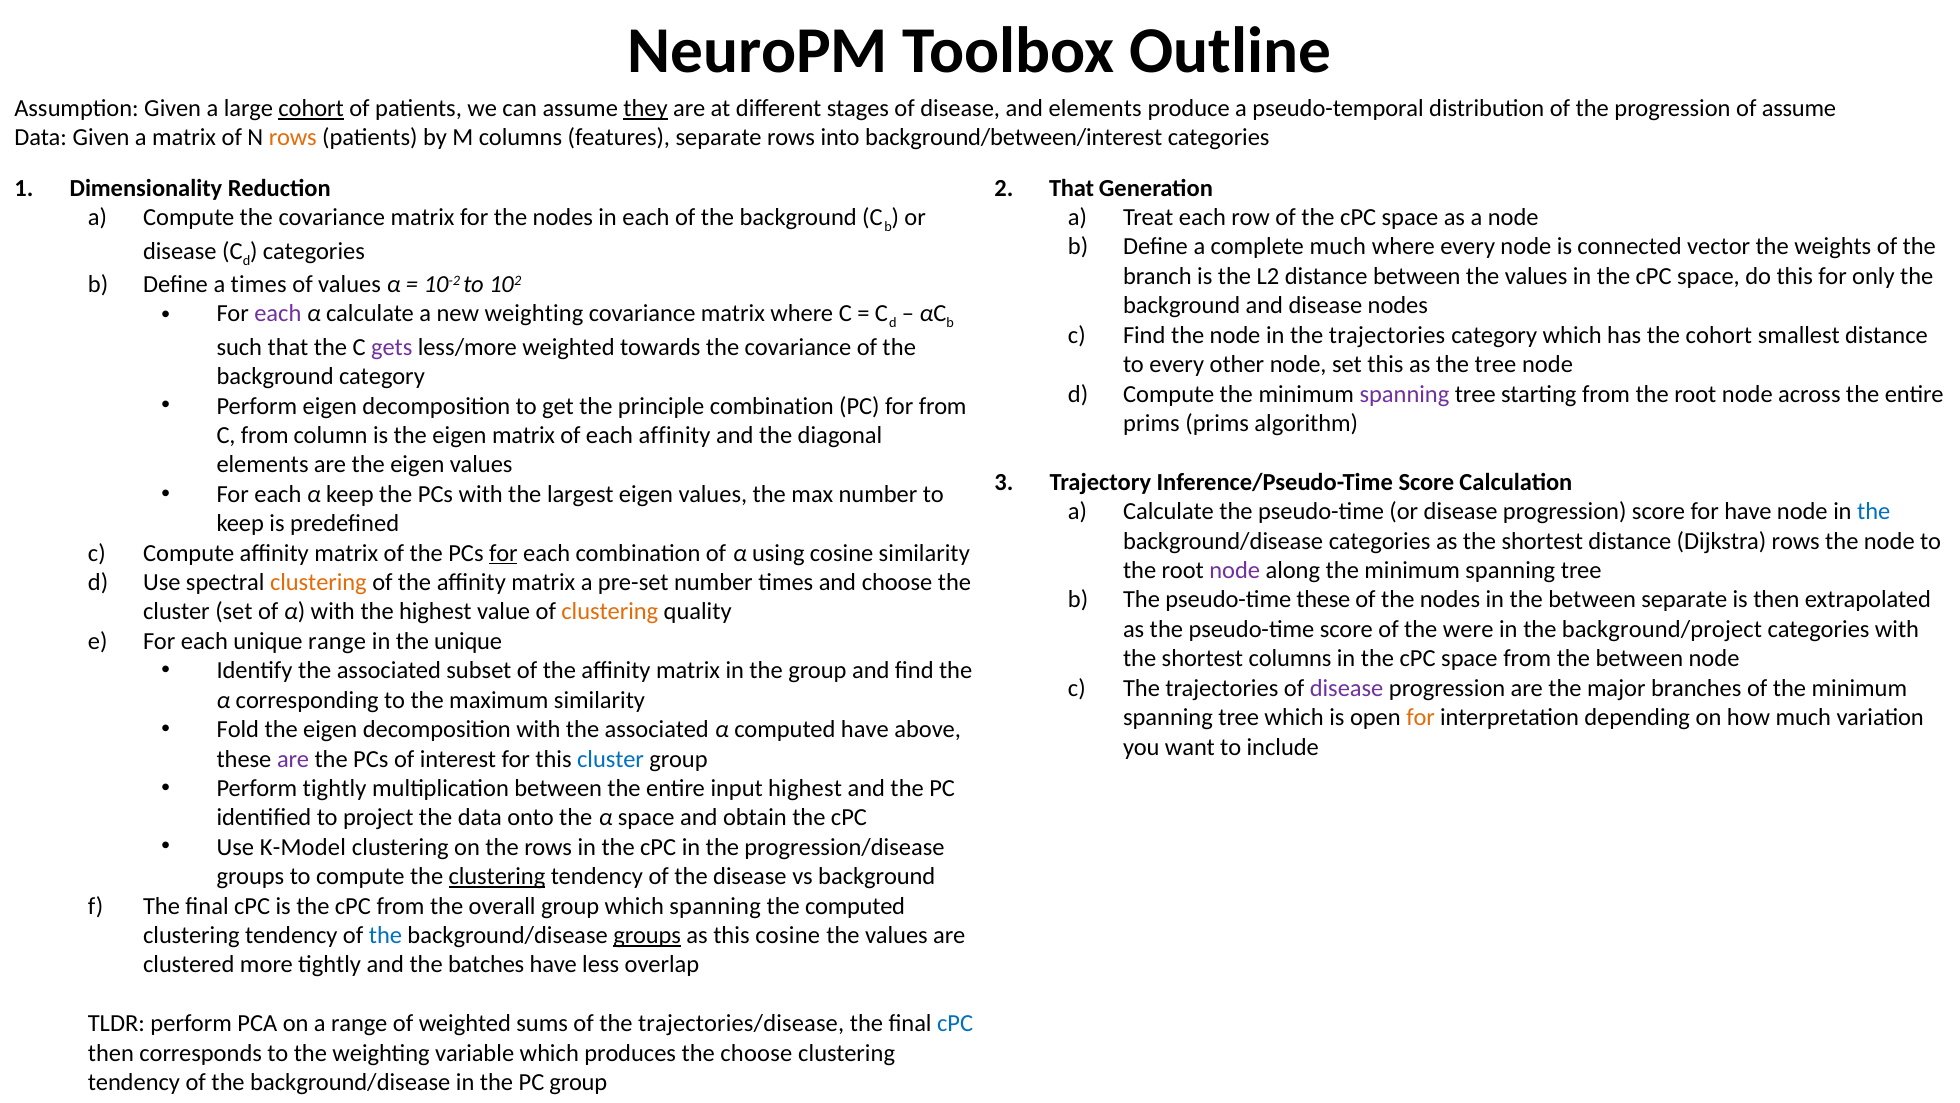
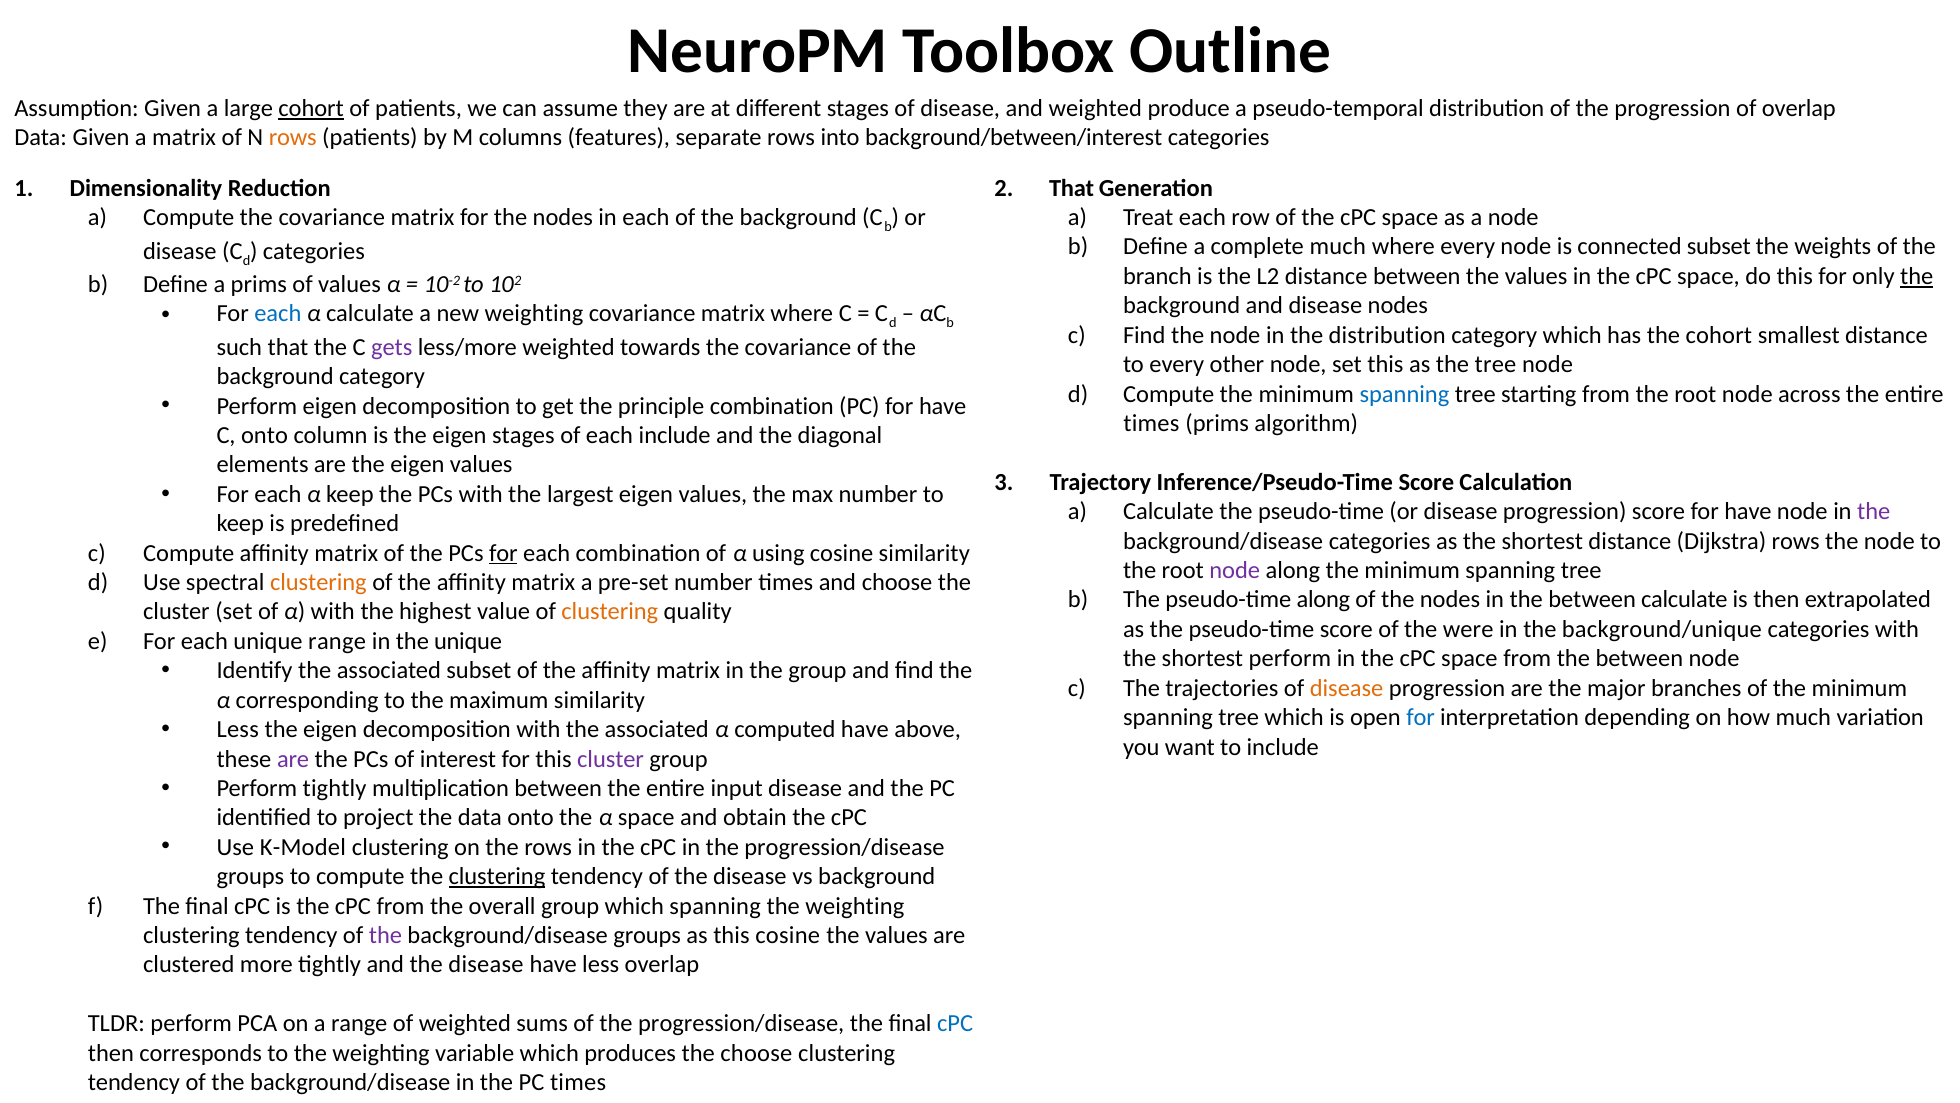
they underline: present -> none (646, 108)
and elements: elements -> weighted (1095, 108)
of assume: assume -> overlap (1799, 108)
connected vector: vector -> subset (1719, 247)
the underline: none -> present (1917, 276)
a times: times -> prims (259, 284)
each colour: purple -> blue (278, 314)
in the trajectories: trajectories -> distribution (1387, 335)
spanning colour: purple -> blue (1404, 394)
PC for from: from -> have (943, 406)
prims: prims -> times (1151, 423)
C from: from -> onto (265, 435)
eigen matrix: matrix -> stages (523, 435)
each affinity: affinity -> include (675, 435)
the colour: blue -> purple (1874, 511)
pseudo-time these: these -> along (1323, 600)
between separate: separate -> calculate (1684, 600)
background/project: background/project -> background/unique (1662, 629)
shortest columns: columns -> perform (1290, 658)
disease colour: purple -> orange (1347, 688)
for colour: orange -> blue (1421, 717)
Fold: Fold -> Less (238, 729)
cluster colour: blue -> purple (611, 759)
input highest: highest -> disease (805, 788)
computed: computed -> weighting (855, 906)
the colour: blue -> purple (385, 935)
groups underline: present -> none (647, 935)
and the batches: batches -> disease (486, 964)
of the trajectories/disease: trajectories/disease -> progression/disease (741, 1023)
PC group: group -> times (578, 1082)
